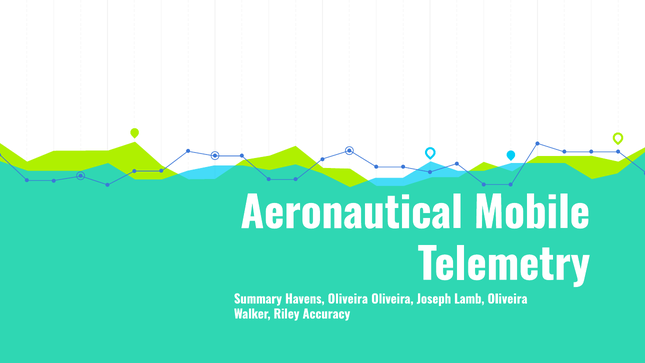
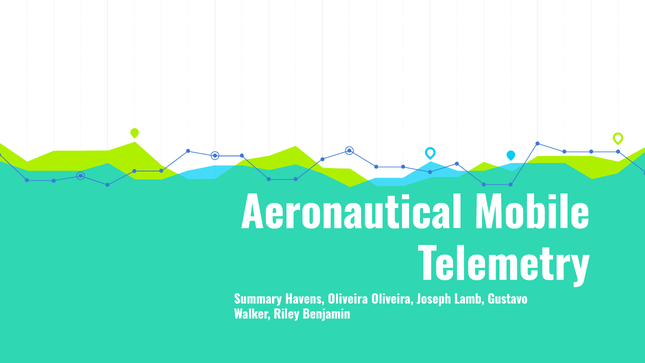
Lamb Oliveira: Oliveira -> Gustavo (508, 299)
Accuracy: Accuracy -> Benjamin (326, 314)
